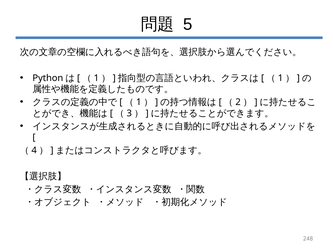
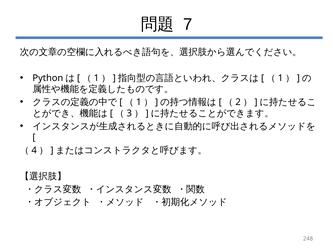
5: 5 -> 7 (188, 24)
